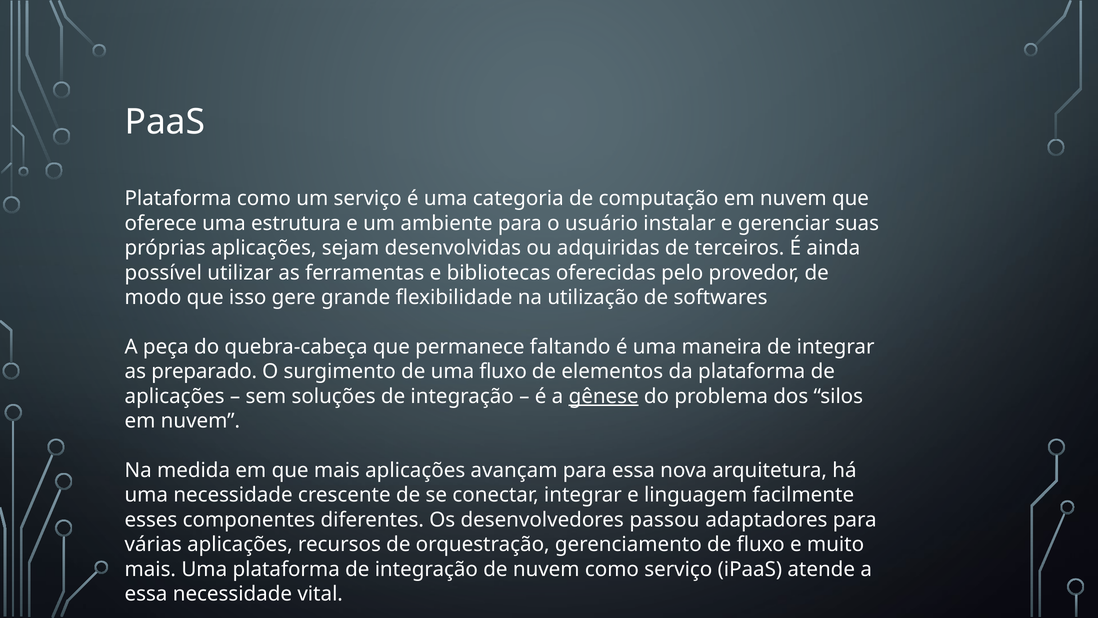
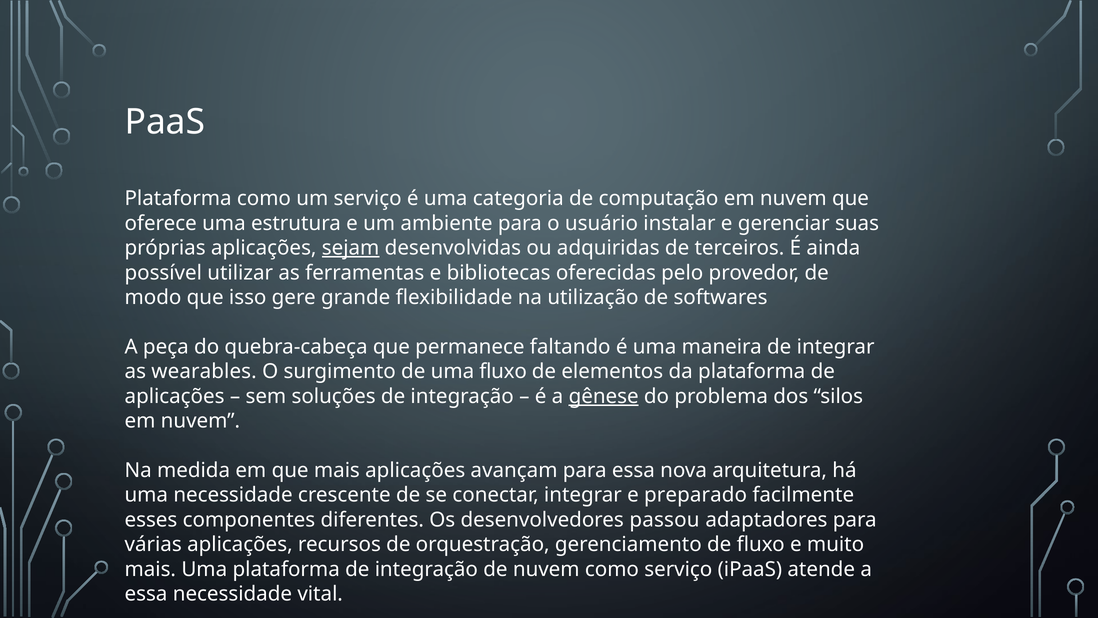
sejam underline: none -> present (351, 248)
preparado: preparado -> wearables (204, 371)
linguagem: linguagem -> preparado (696, 495)
